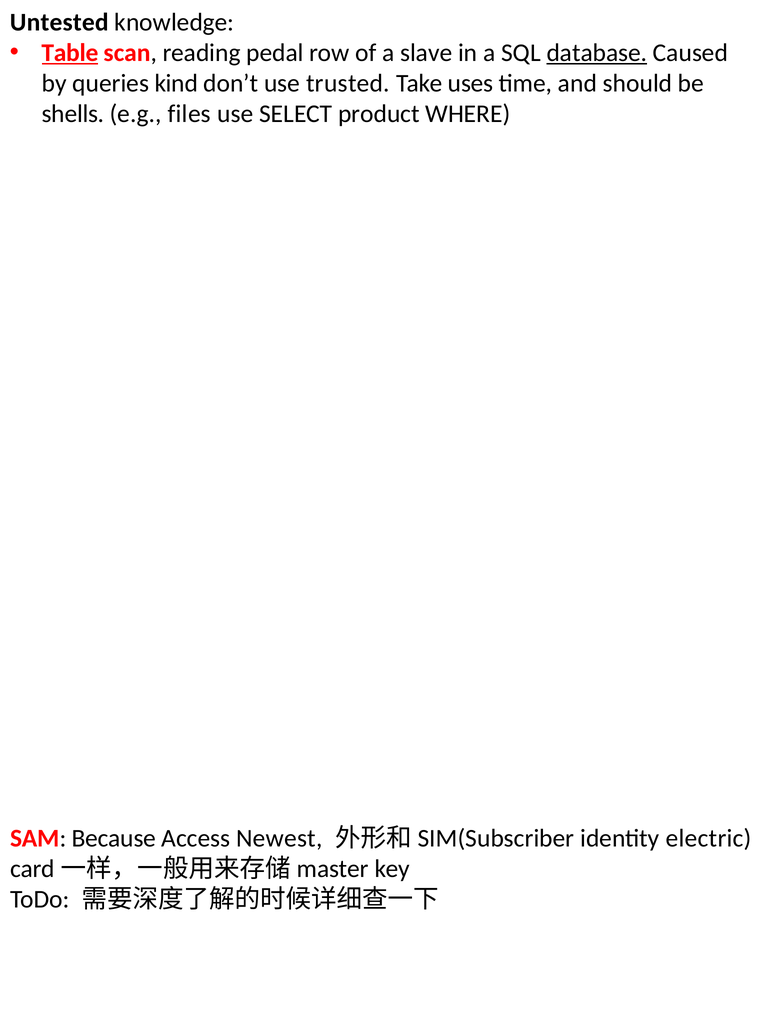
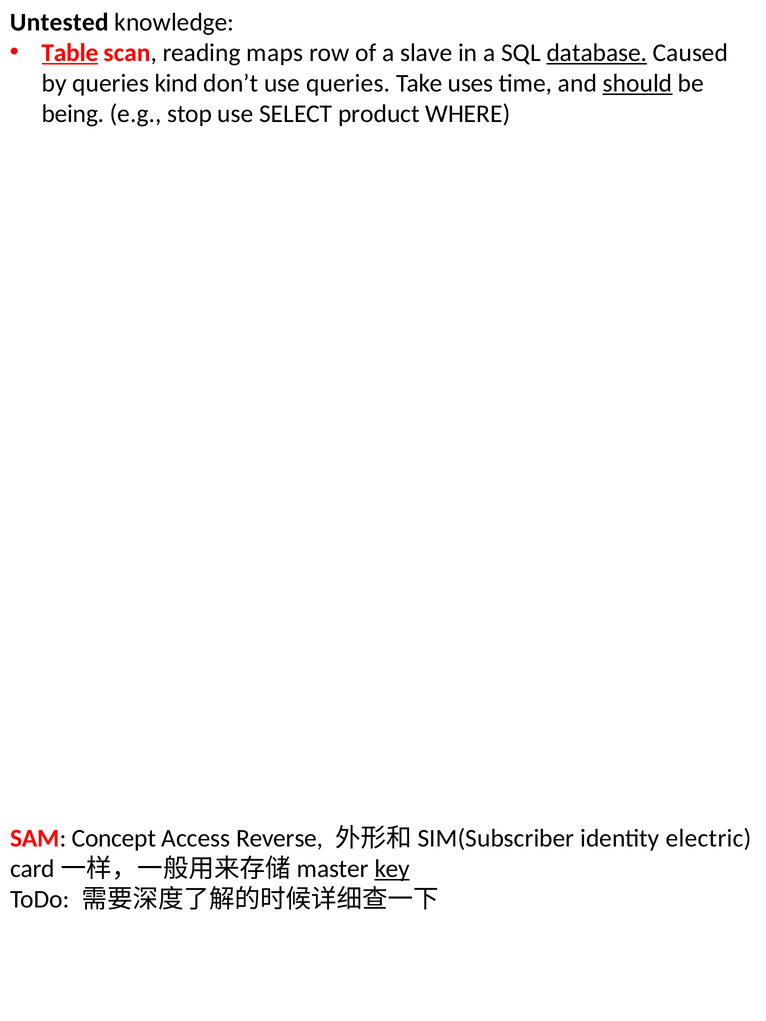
pedal: pedal -> maps (275, 53)
use trusted: trusted -> queries (348, 83)
should underline: none -> present (638, 83)
shells: shells -> being (73, 114)
files: files -> stop (190, 114)
Because: Because -> Concept (114, 838)
Newest: Newest -> Reverse (280, 838)
key underline: none -> present (392, 869)
